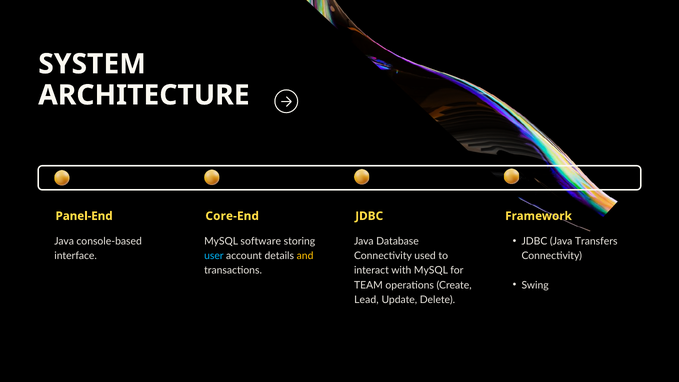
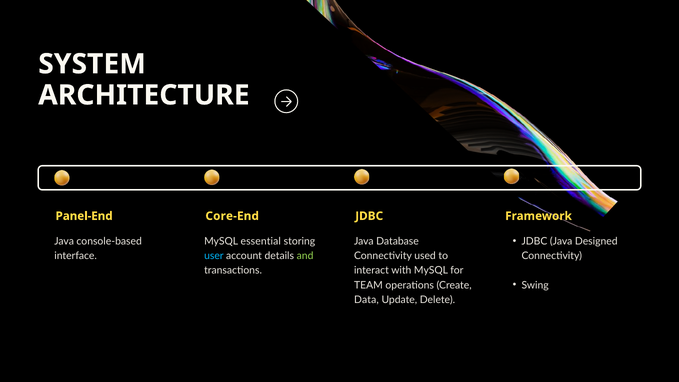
Transfers: Transfers -> Designed (596, 241)
software: software -> essential (261, 241)
and colour: yellow -> light green (305, 256)
Lead: Lead -> Data (366, 300)
